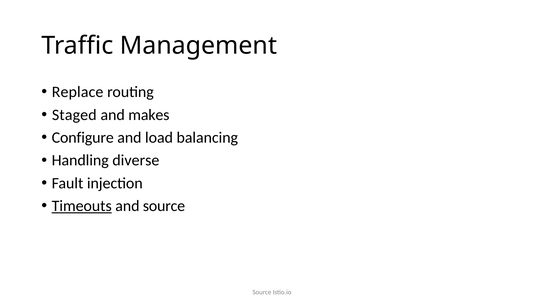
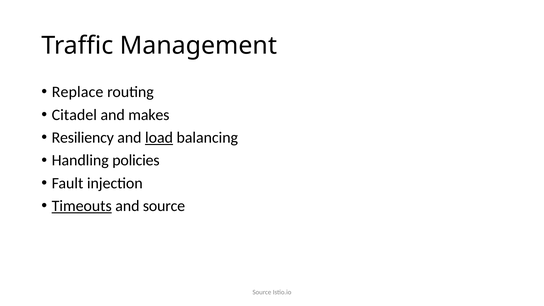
Staged: Staged -> Citadel (74, 115)
Configure: Configure -> Resiliency (83, 138)
load underline: none -> present (159, 138)
diverse: diverse -> policies (136, 160)
